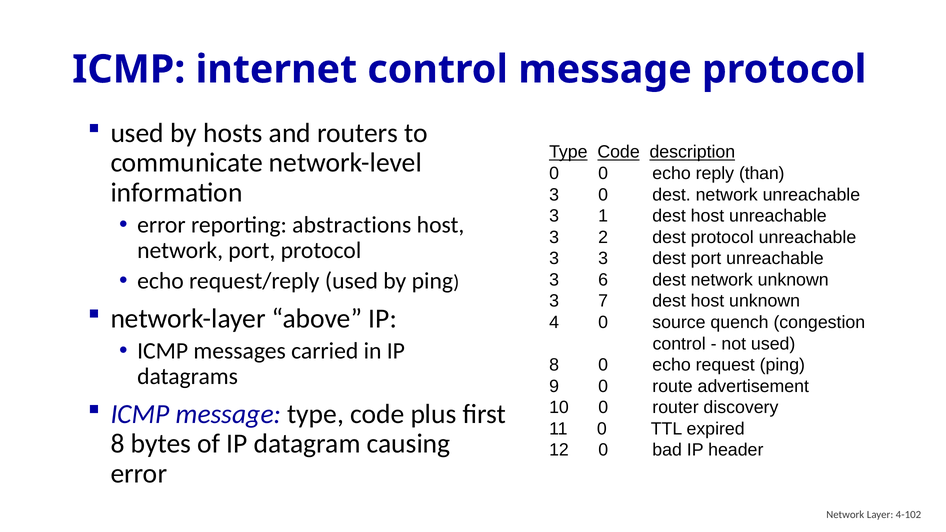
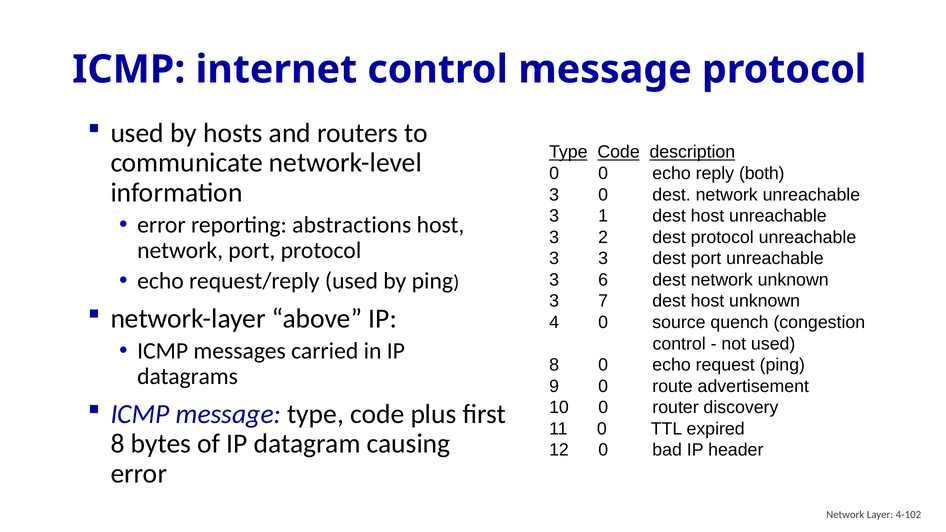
than: than -> both (762, 173)
